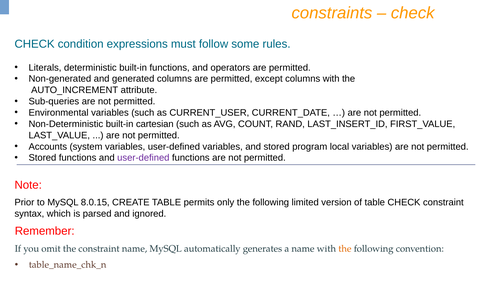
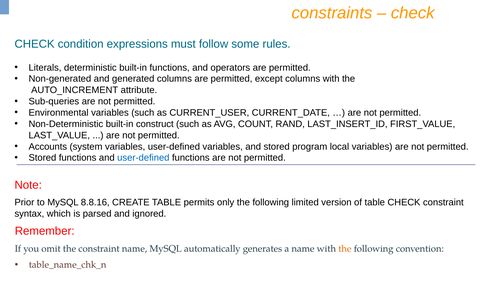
cartesian: cartesian -> construct (155, 124)
user-defined colour: purple -> blue (143, 158)
8.0.15: 8.0.15 -> 8.8.16 (95, 202)
